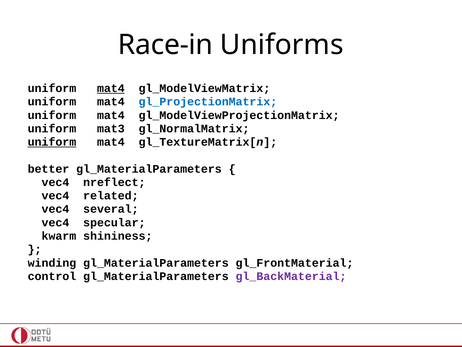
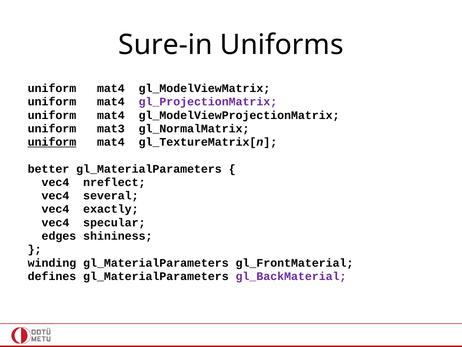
Race-in: Race-in -> Sure-in (165, 45)
mat4 underline: present -> none (111, 88)
gl_ProjectionMatrix colour: blue -> purple (208, 102)
related: related -> several (111, 195)
several: several -> exactly (111, 209)
kwarm: kwarm -> edges (59, 236)
control: control -> defines (52, 276)
